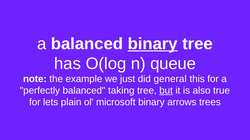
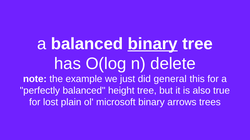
queue: queue -> delete (173, 64)
taking: taking -> height (121, 91)
but underline: present -> none (166, 91)
lets: lets -> lost (51, 103)
